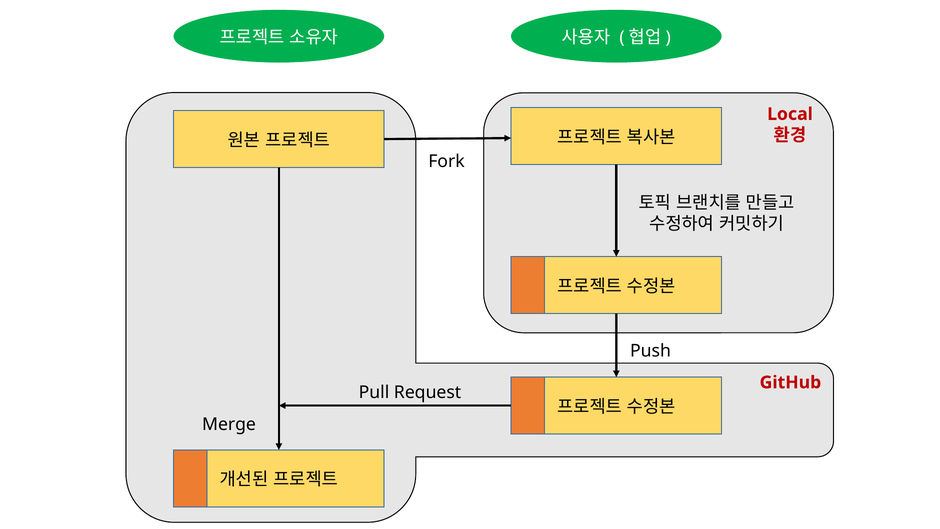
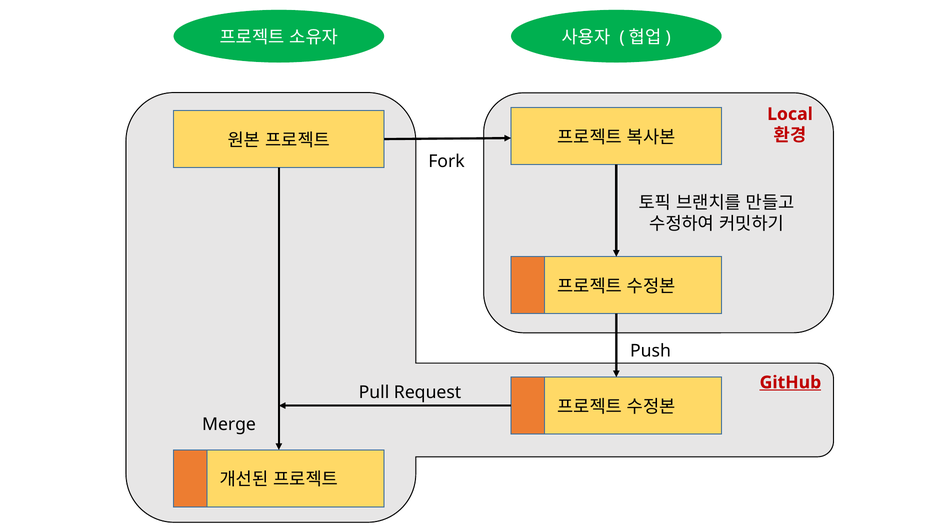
GitHub underline: none -> present (790, 382)
